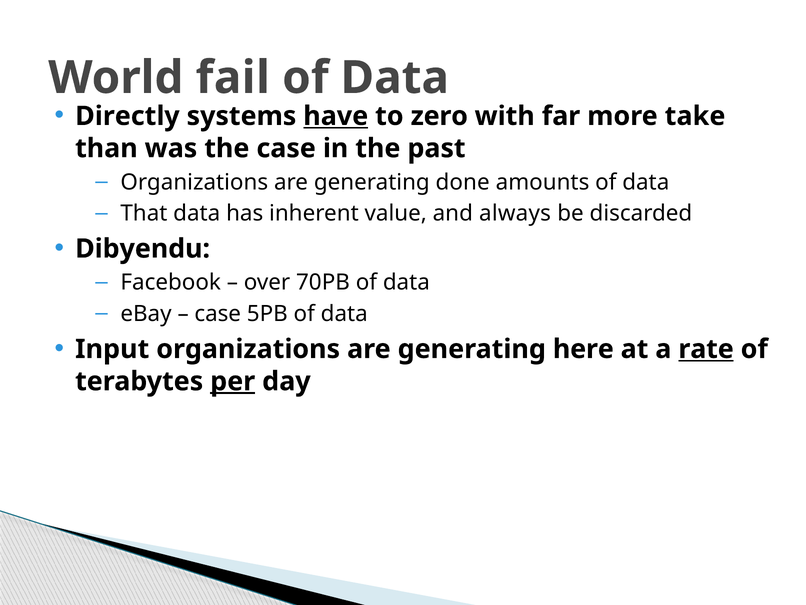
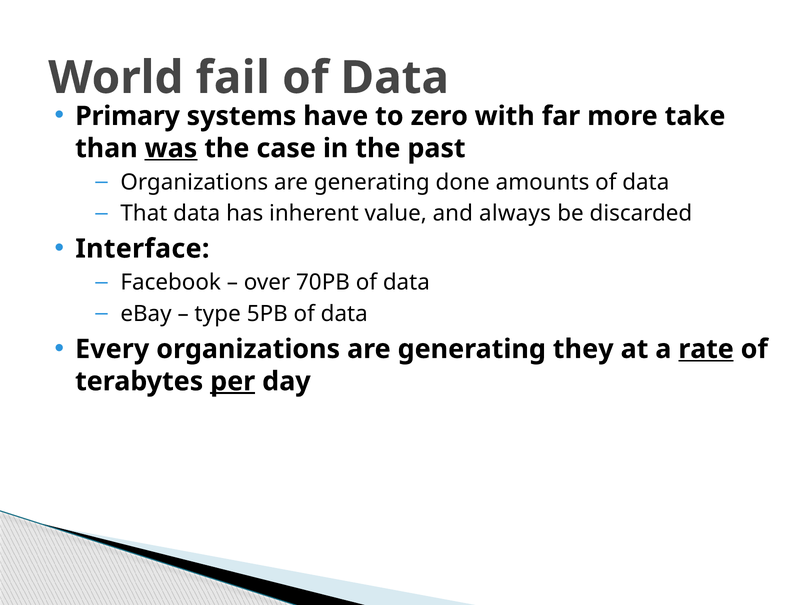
Directly: Directly -> Primary (127, 116)
have underline: present -> none (336, 116)
was underline: none -> present (171, 148)
Dibyendu: Dibyendu -> Interface (142, 249)
case: case -> type (218, 314)
Input: Input -> Every (112, 349)
here: here -> they (583, 349)
